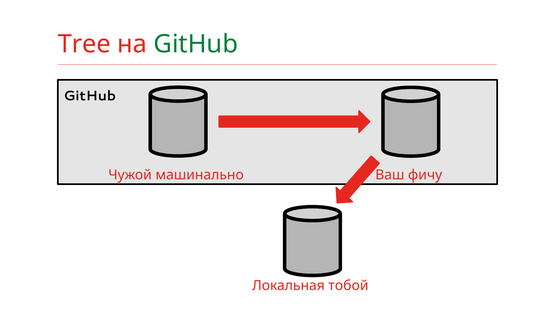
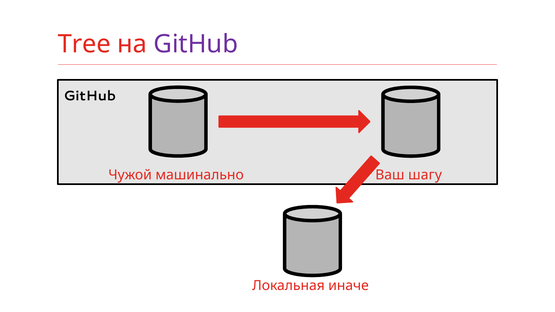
GitHub colour: green -> purple (196, 44)
фичу: фичу -> шагу (425, 175)
тобой: тобой -> иначе (349, 286)
